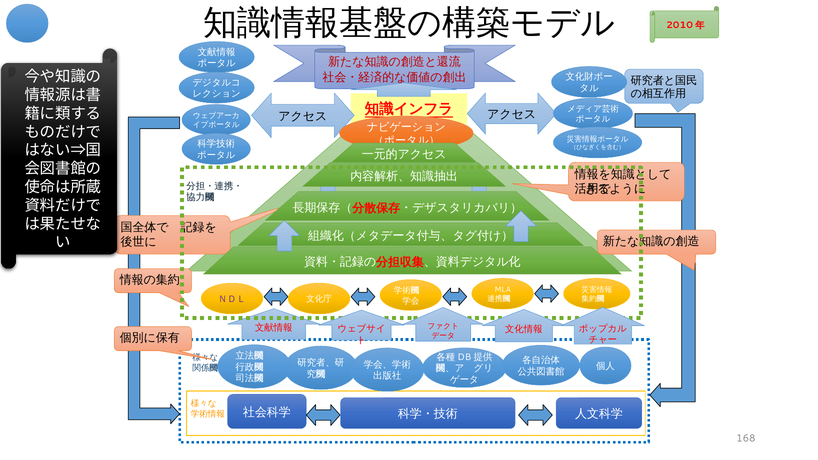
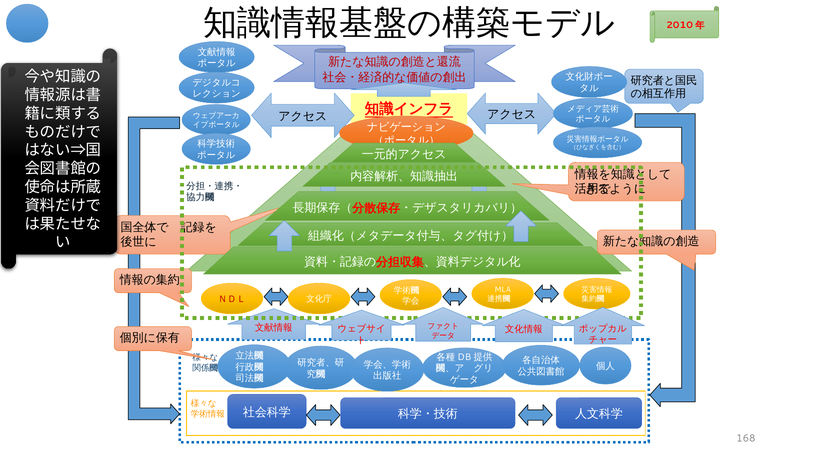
ＮＤＬ colour: purple -> red (232, 299)
